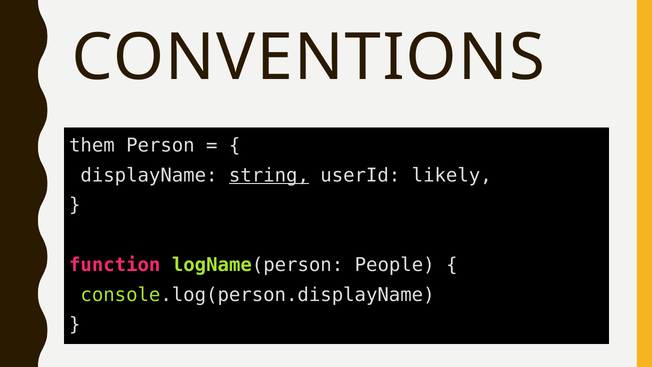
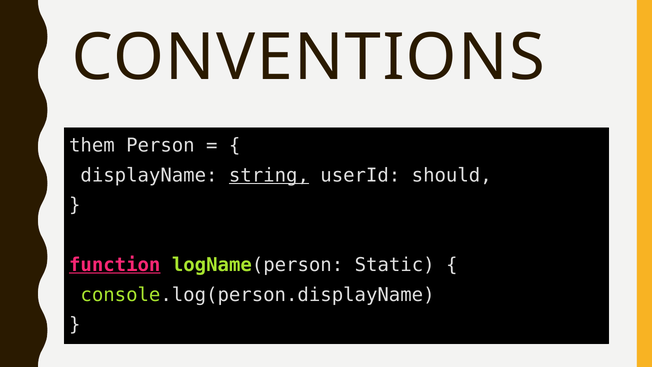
likely: likely -> should (452, 175)
function underline: none -> present (115, 265)
People: People -> Static (395, 265)
